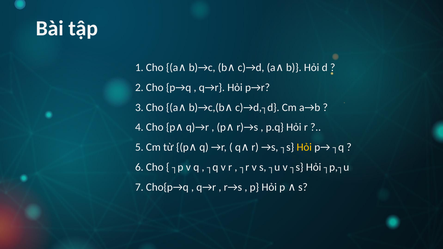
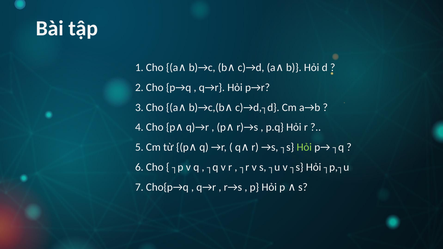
Hỏi colour: yellow -> light green (304, 147)
